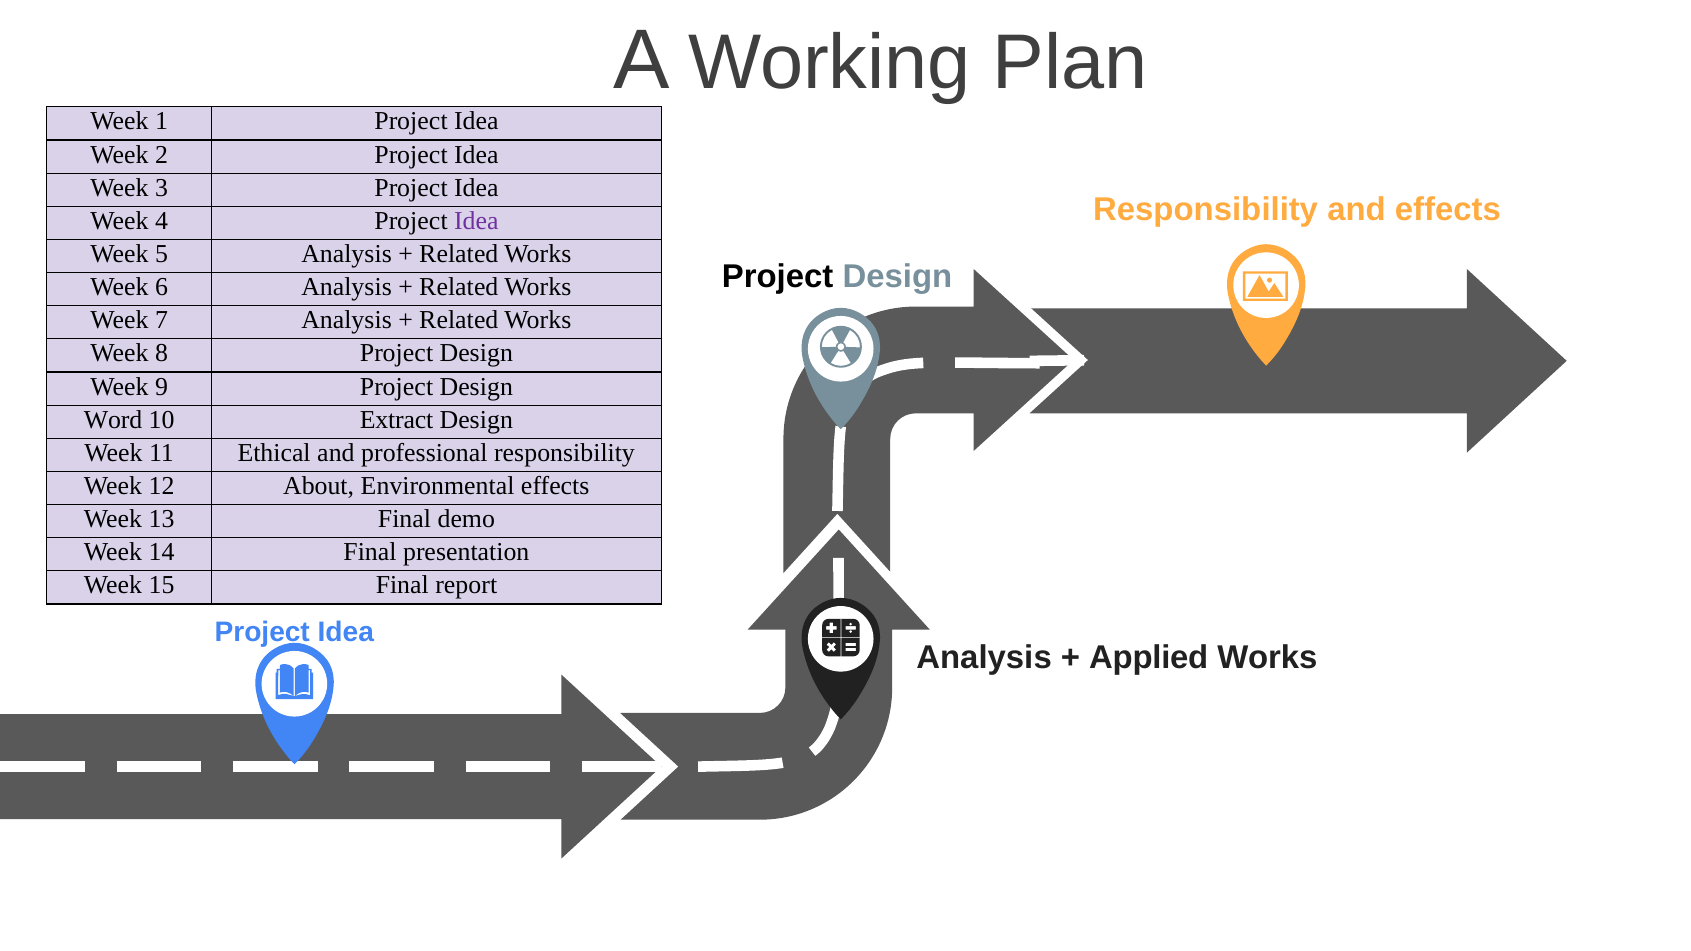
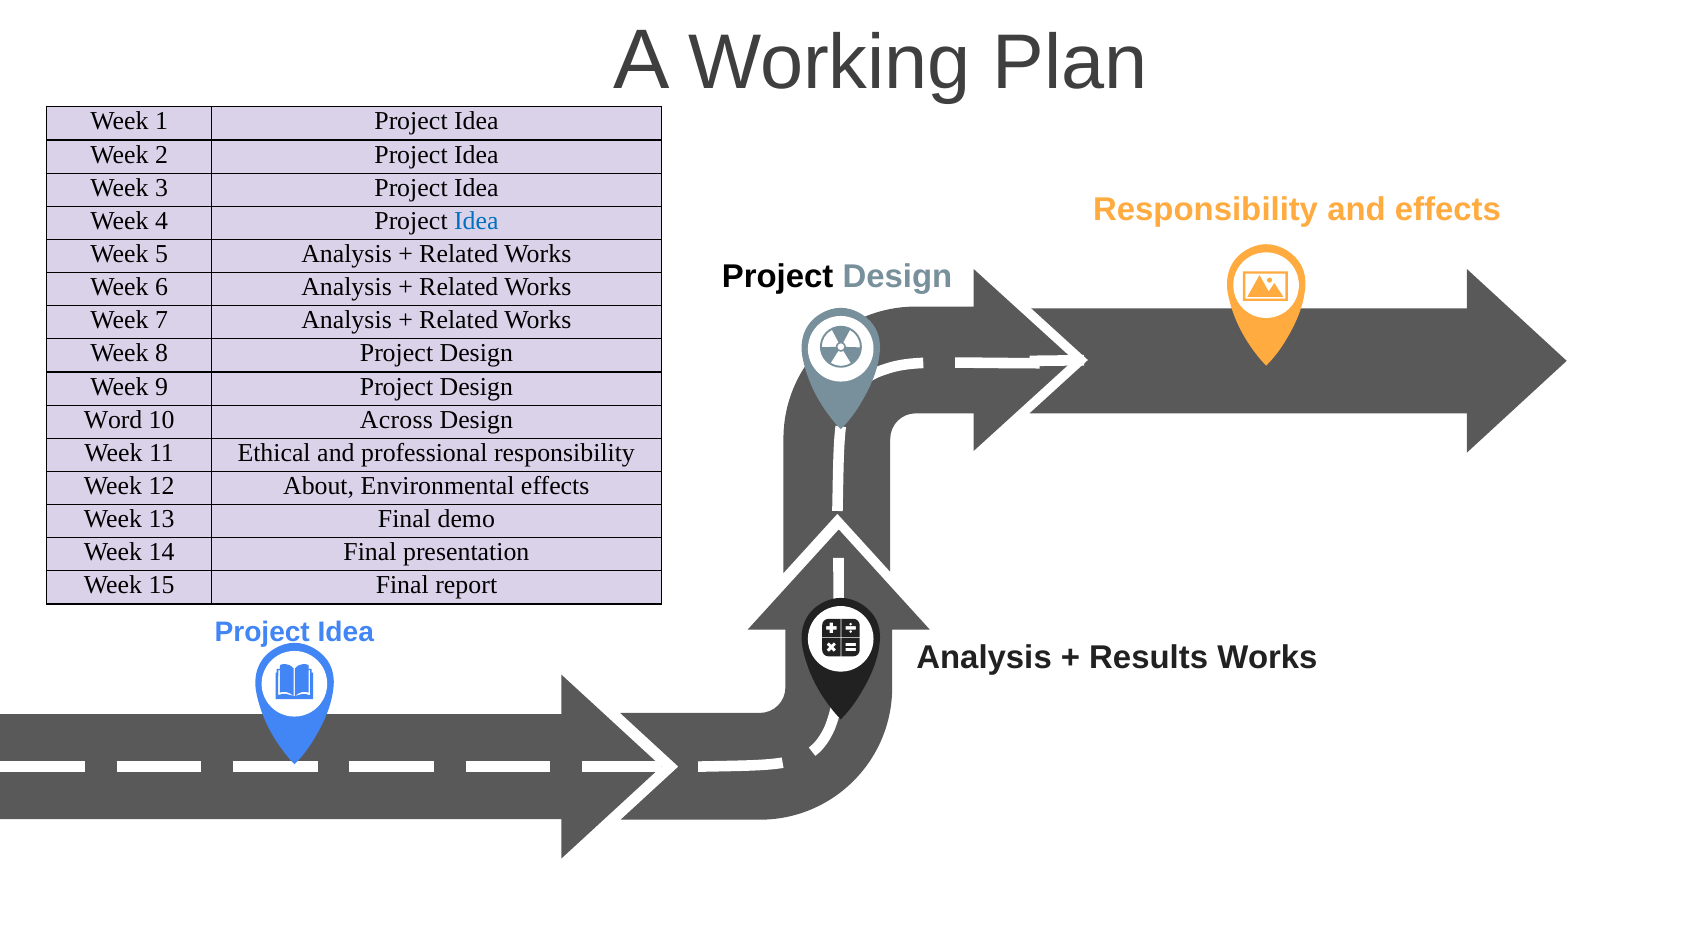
Idea colour: purple -> blue (476, 221)
Extract: Extract -> Across (396, 420)
Applied: Applied -> Results (1149, 658)
